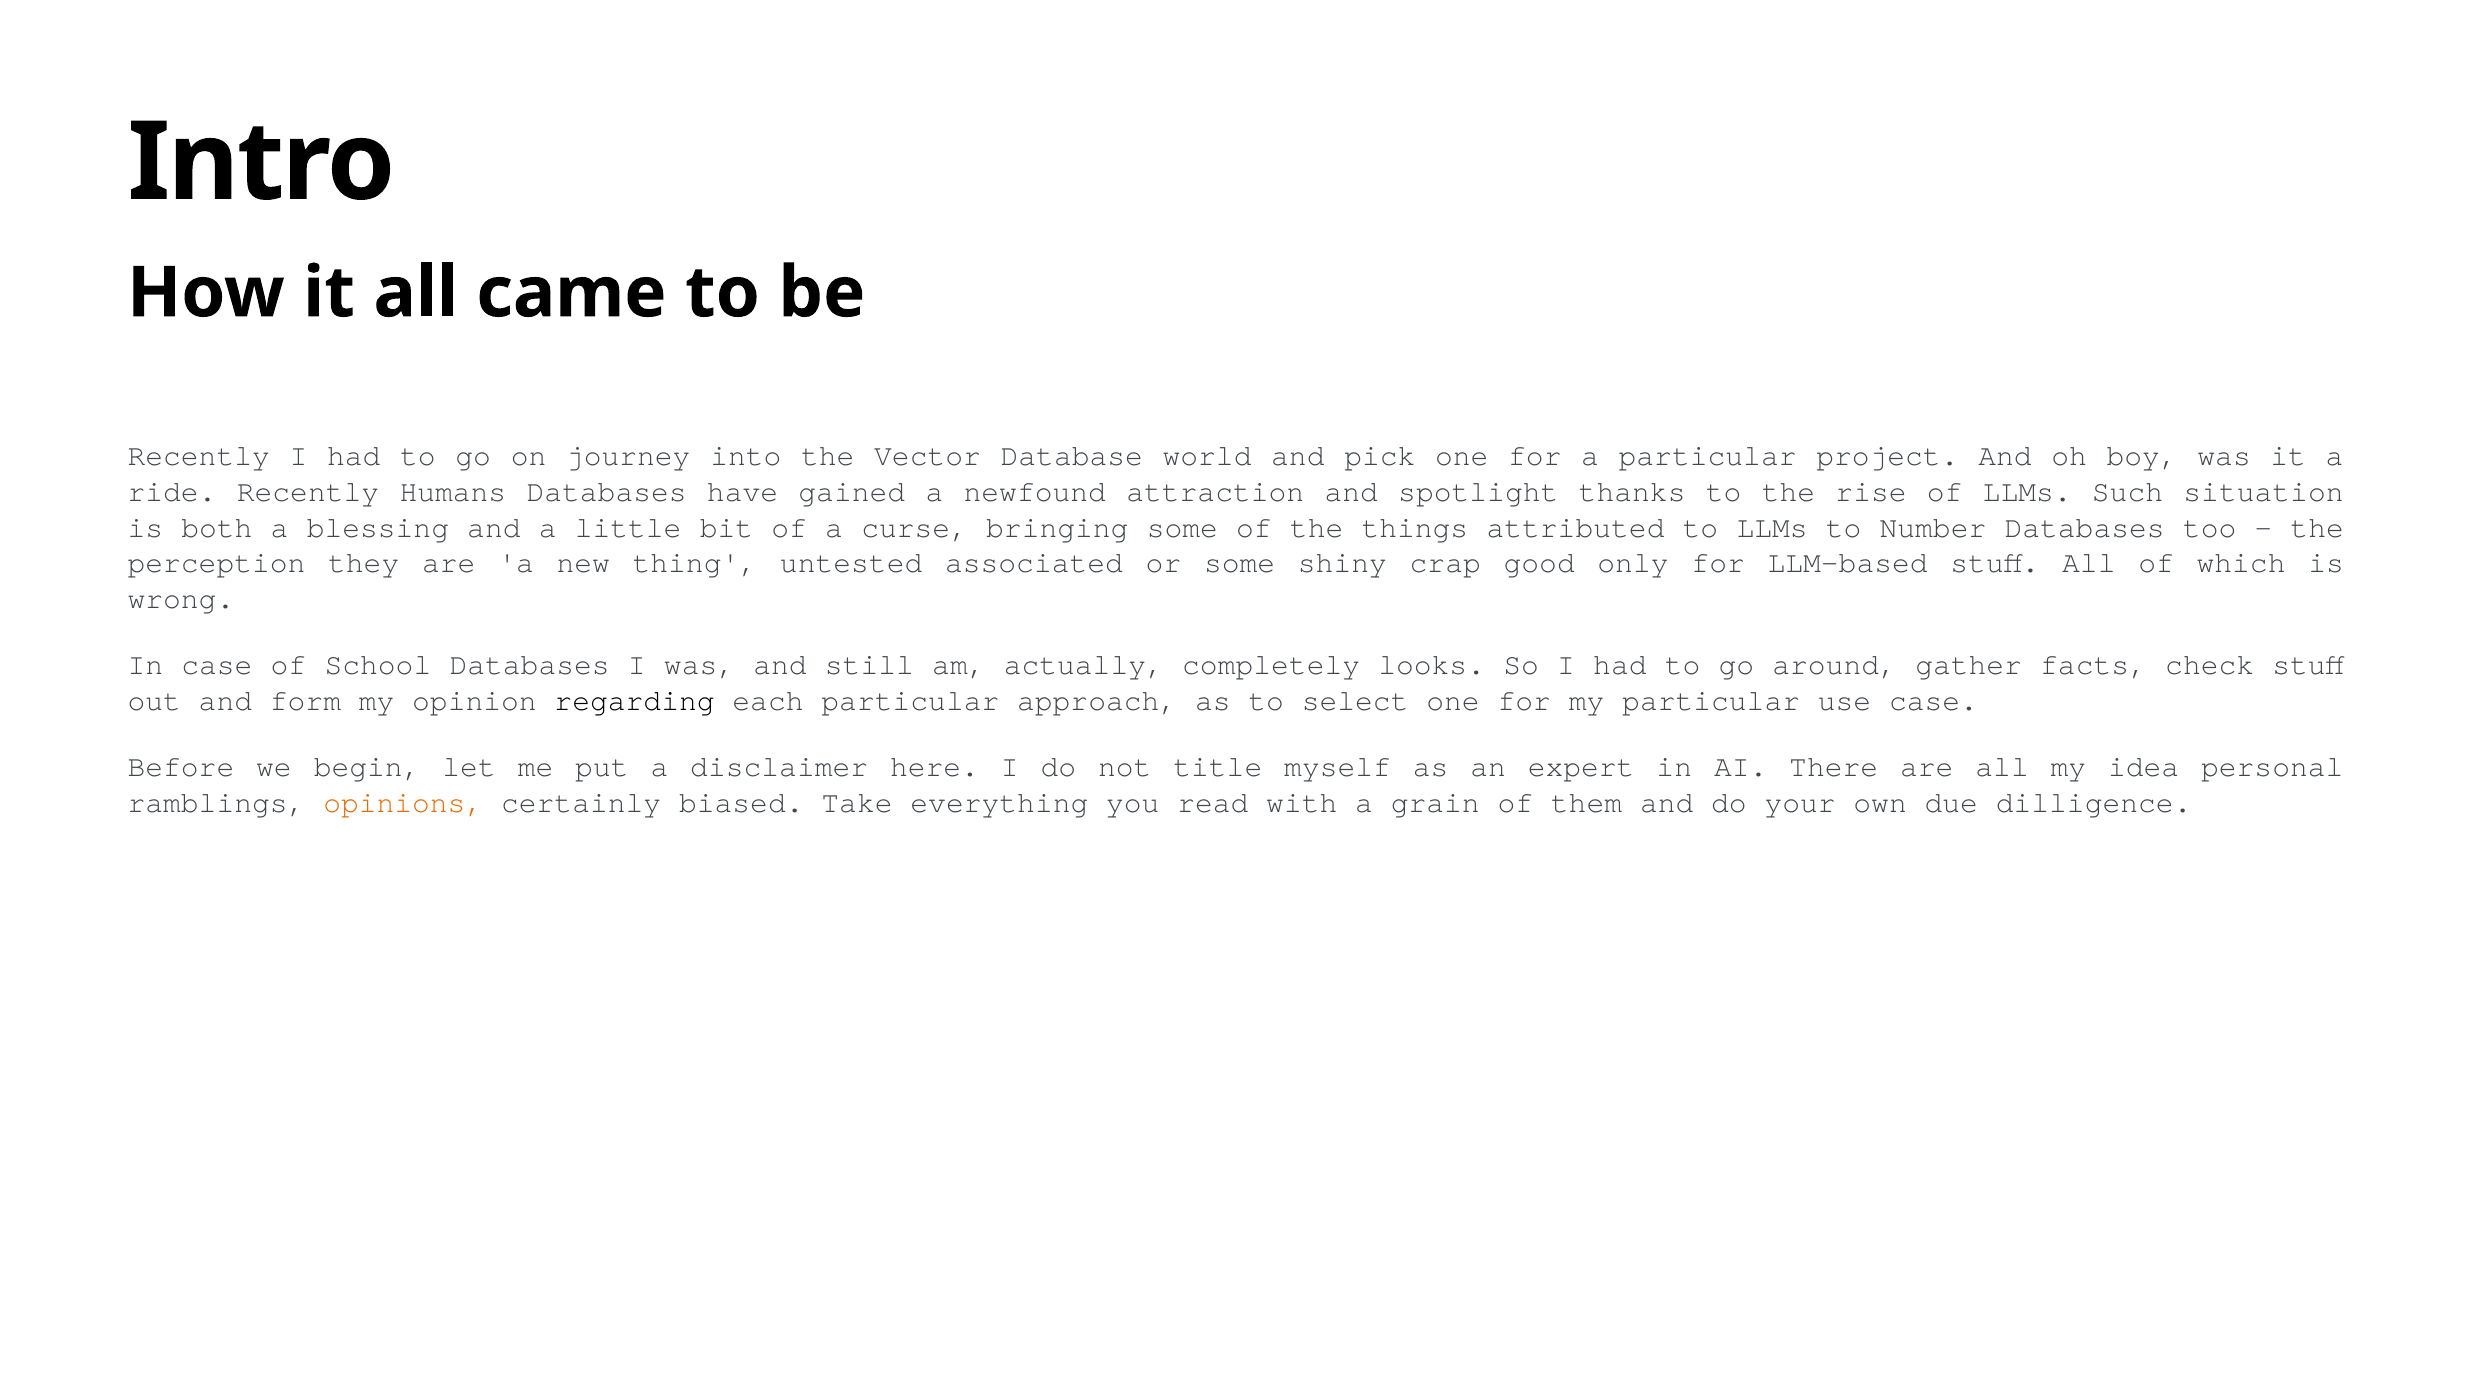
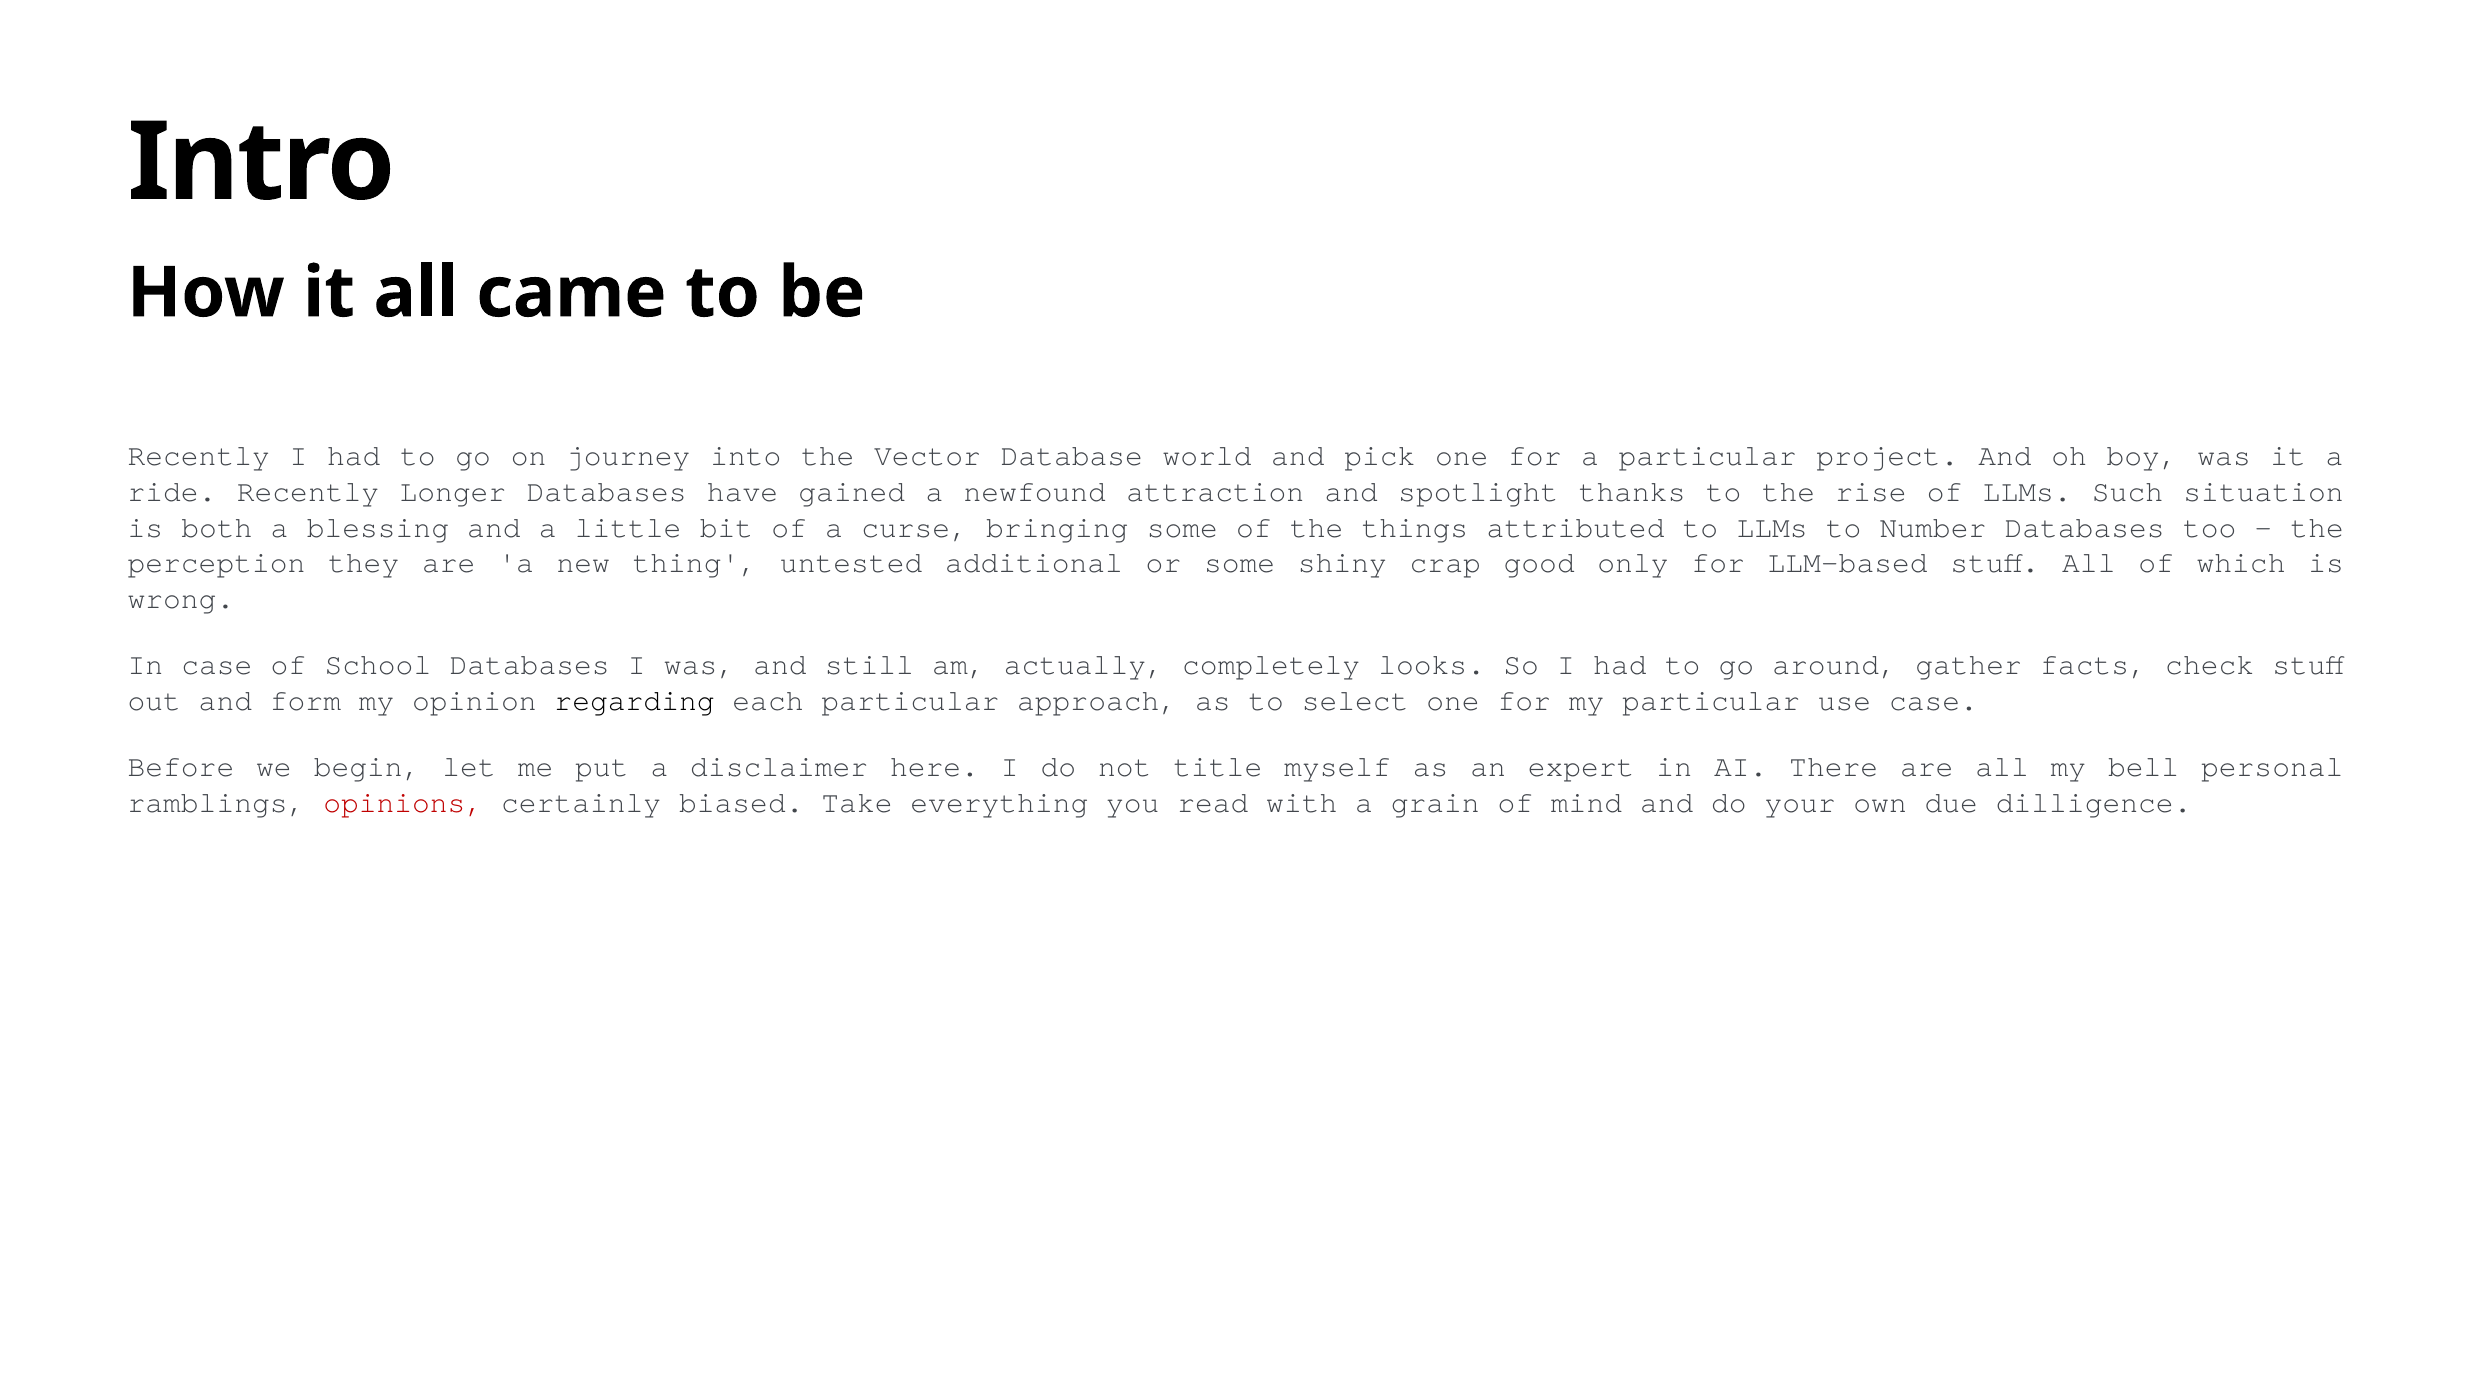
Humans: Humans -> Longer (453, 492)
associated: associated -> additional (1034, 563)
idea: idea -> bell (2144, 767)
opinions colour: orange -> red (403, 802)
them: them -> mind (1586, 802)
